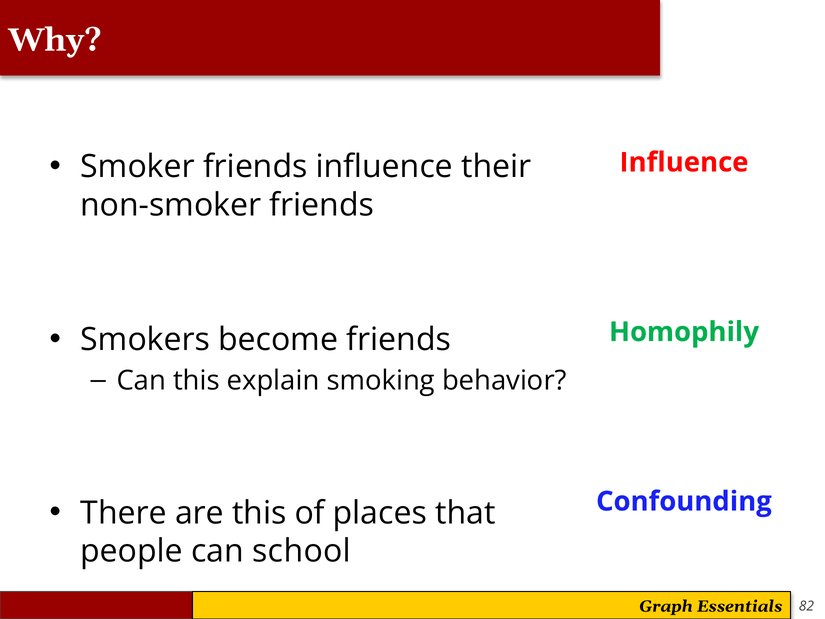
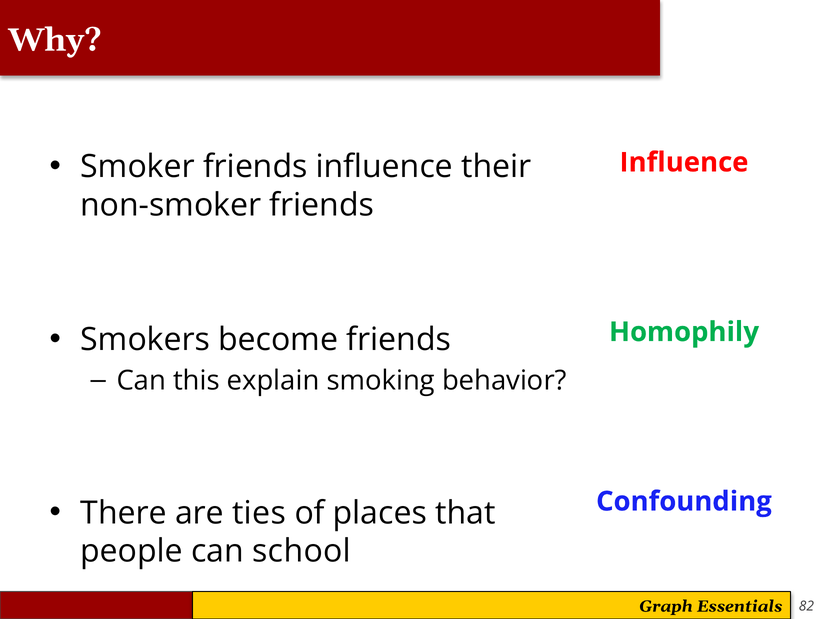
are this: this -> ties (259, 513)
